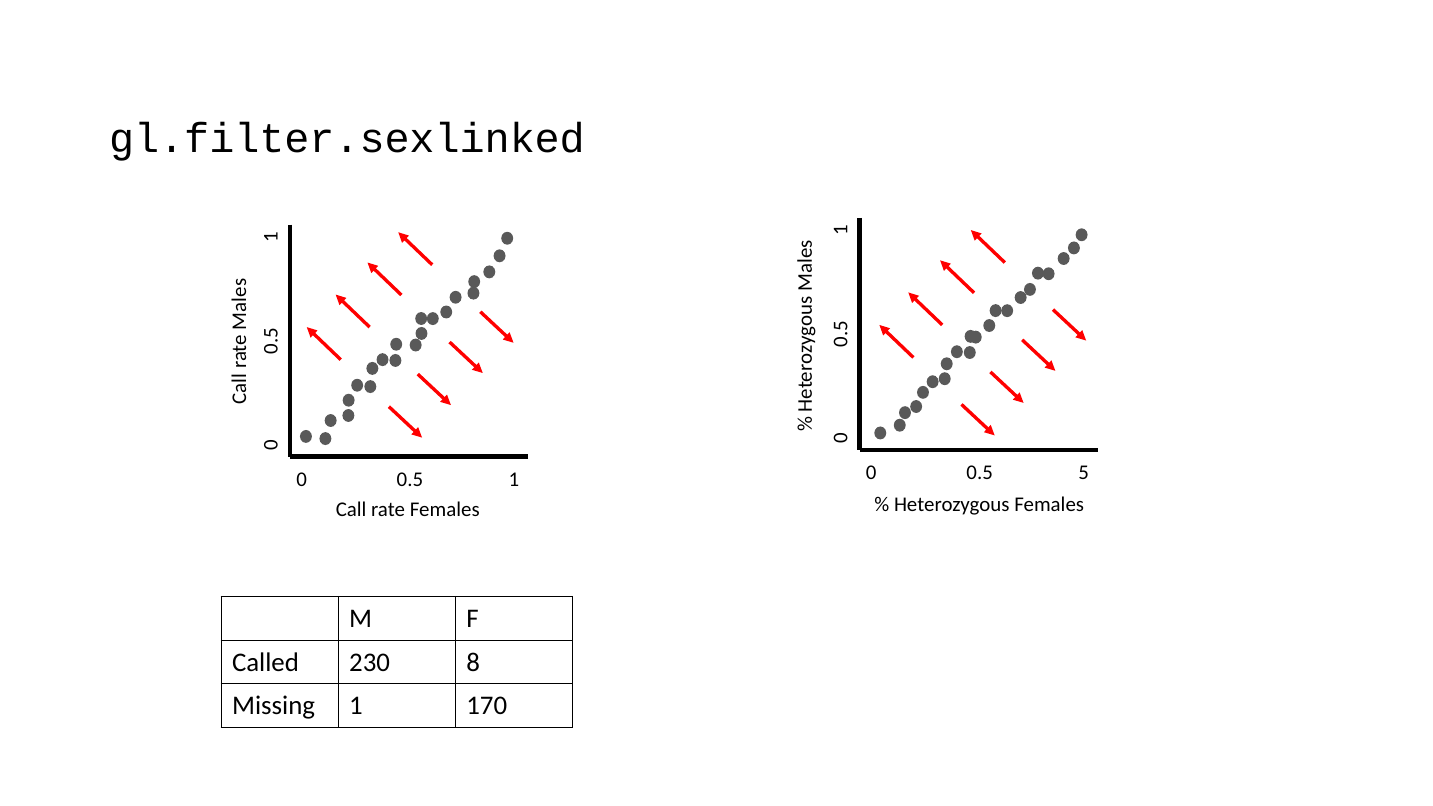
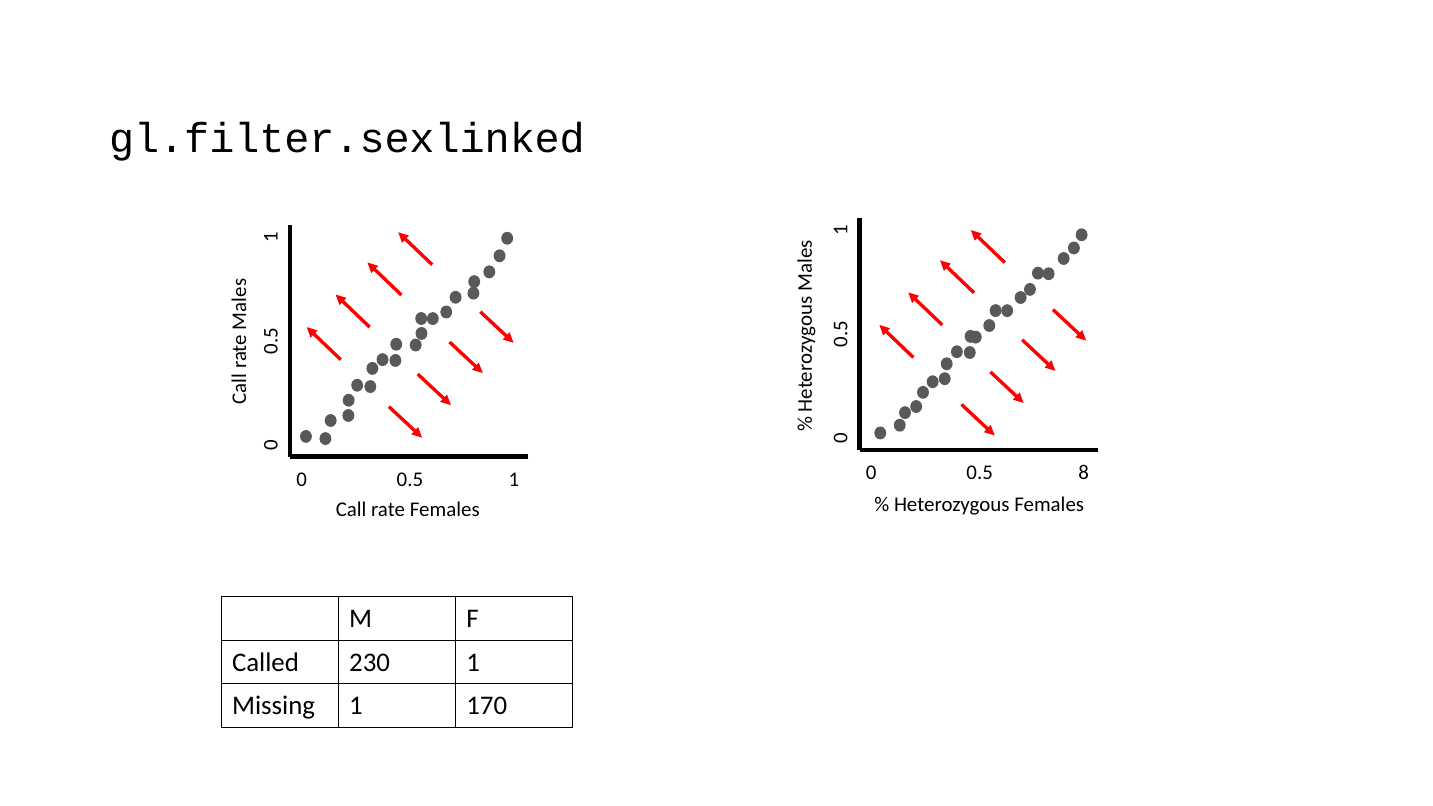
0.5 5: 5 -> 8 (1084, 473)
230 8: 8 -> 1 (473, 662)
